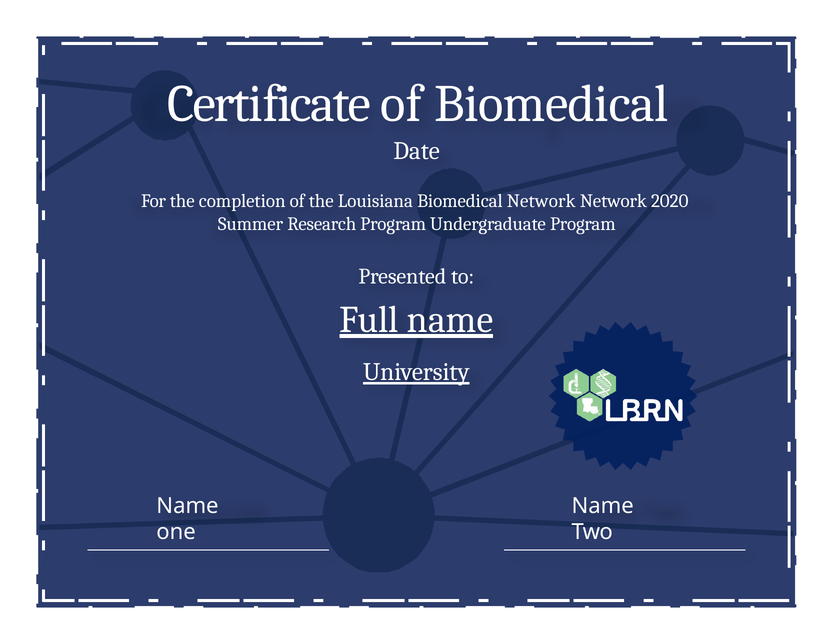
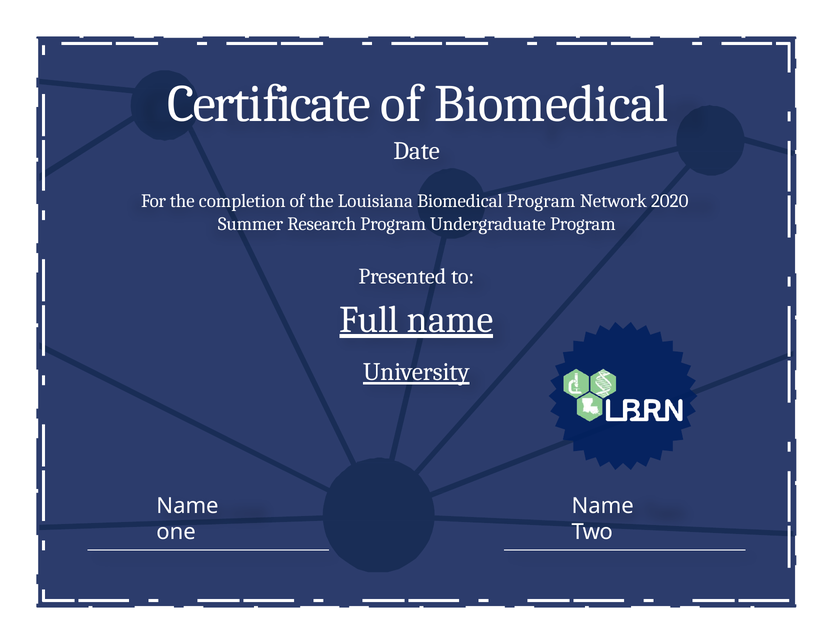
Biomedical Network: Network -> Program (541, 201)
